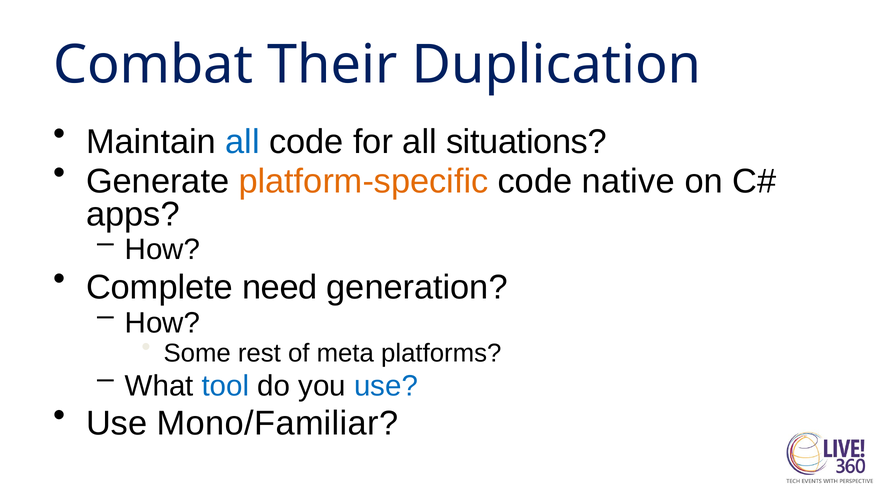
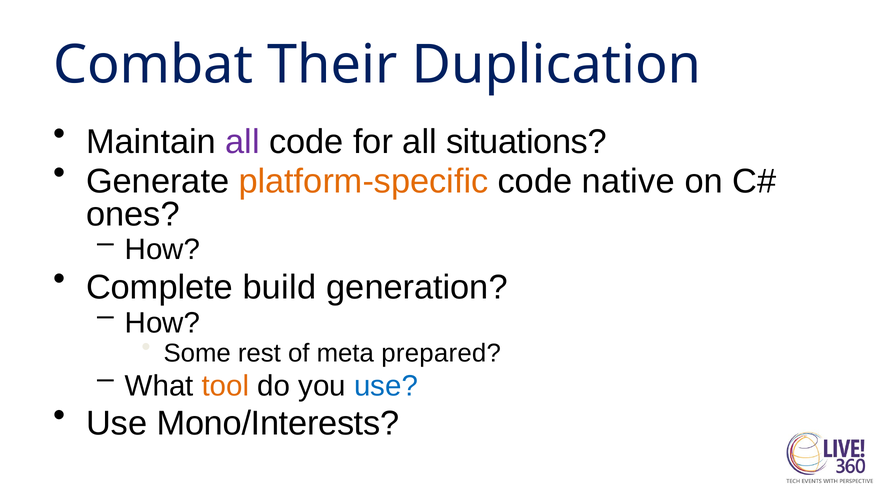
all colour: blue -> purple (242, 142)
apps: apps -> ones (133, 214)
need: need -> build (280, 288)
platforms: platforms -> prepared (441, 354)
tool colour: blue -> orange (225, 386)
Mono/Familiar: Mono/Familiar -> Mono/Interests (278, 424)
